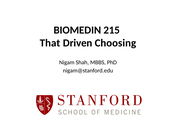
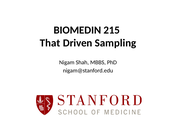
Choosing: Choosing -> Sampling (115, 43)
